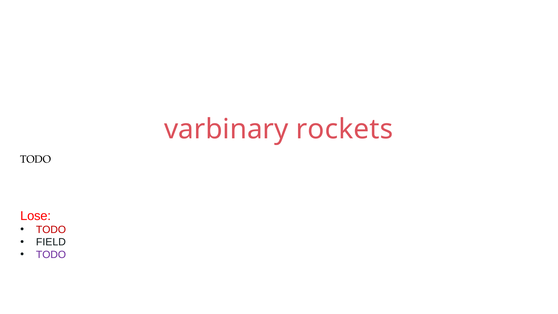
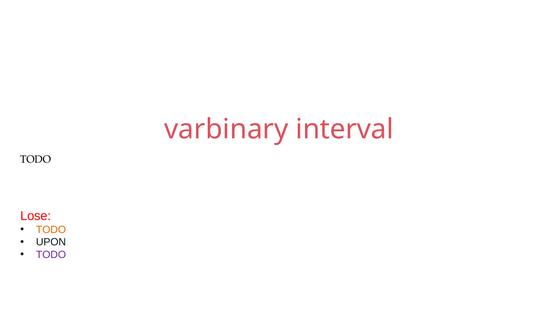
rockets: rockets -> interval (345, 129)
TODO colour: red -> orange (51, 230)
FIELD: FIELD -> UPON (51, 242)
